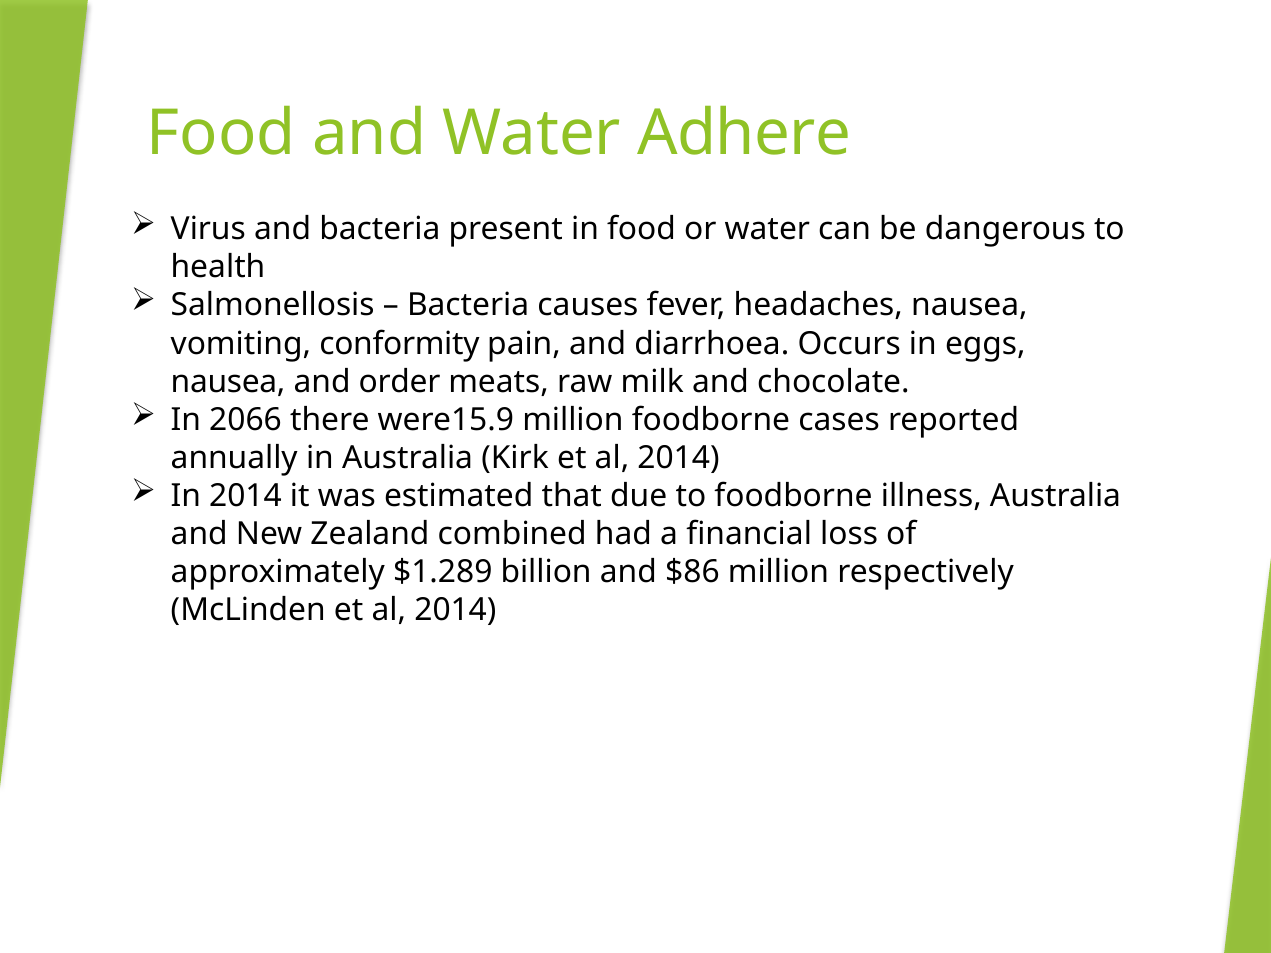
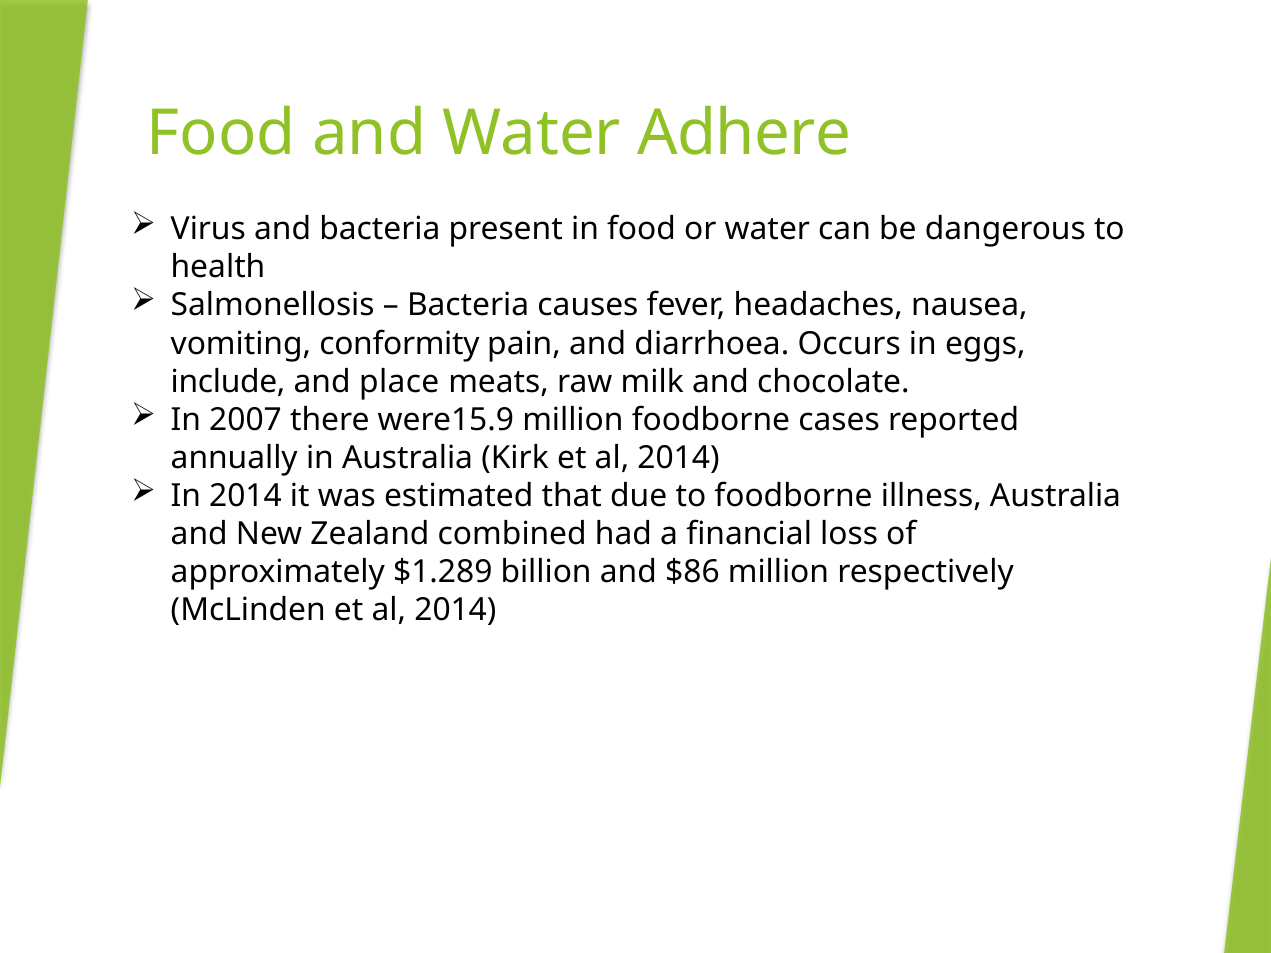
nausea: nausea -> include (228, 382)
order: order -> place (399, 382)
2066: 2066 -> 2007 (246, 420)
